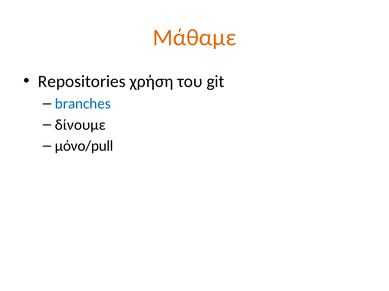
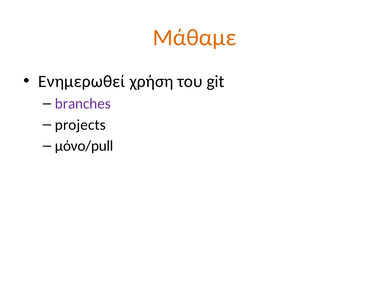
Repositories: Repositories -> Ενημερωθεί (82, 82)
branches colour: blue -> purple (83, 104)
δίνουμε: δίνουμε -> projects (80, 125)
